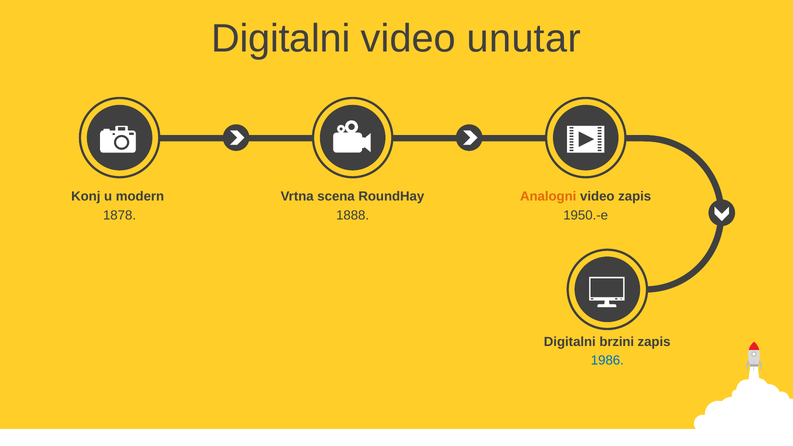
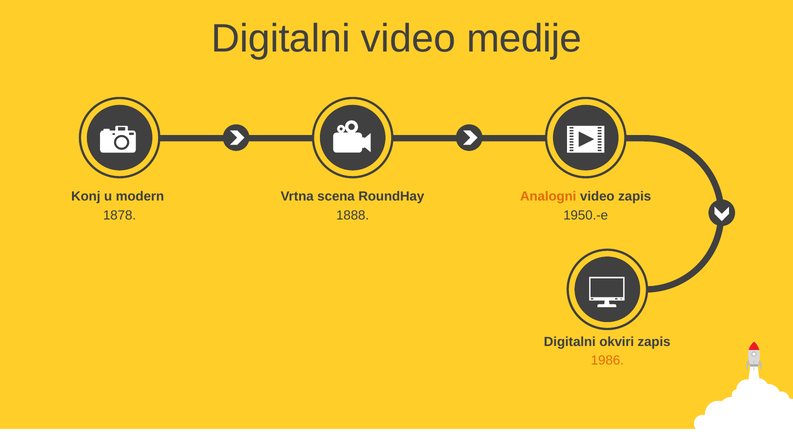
unutar: unutar -> medije (524, 38)
brzini: brzini -> okviri (617, 342)
1986 colour: blue -> orange (607, 361)
